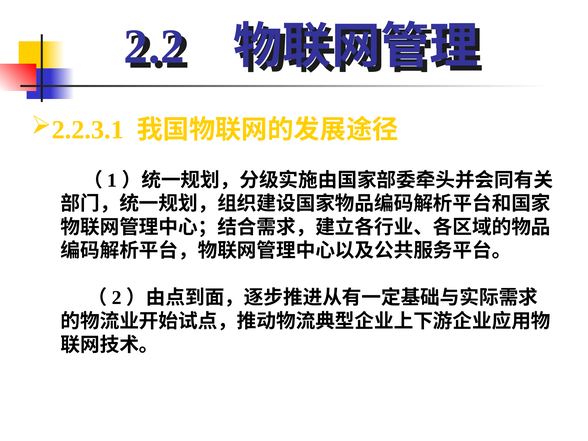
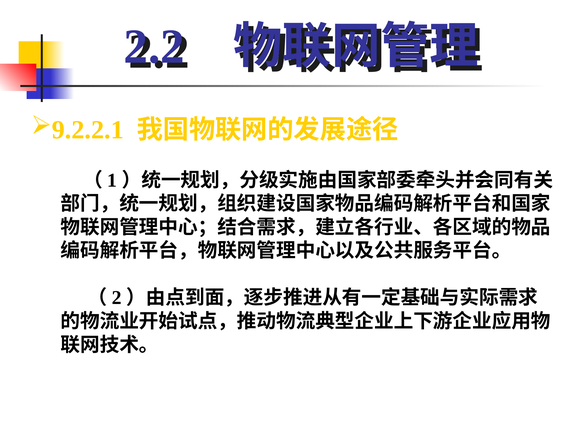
2.2.3.1: 2.2.3.1 -> 9.2.2.1 (88, 130)
